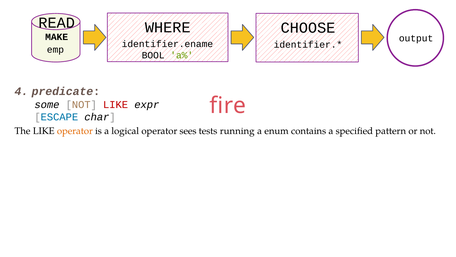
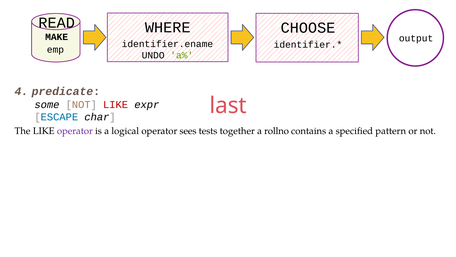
BOOL: BOOL -> UNDO (153, 55)
fire: fire -> last (228, 105)
operator colour: orange -> purple (75, 131)
running: running -> together (237, 131)
enum: enum -> rollno (277, 131)
